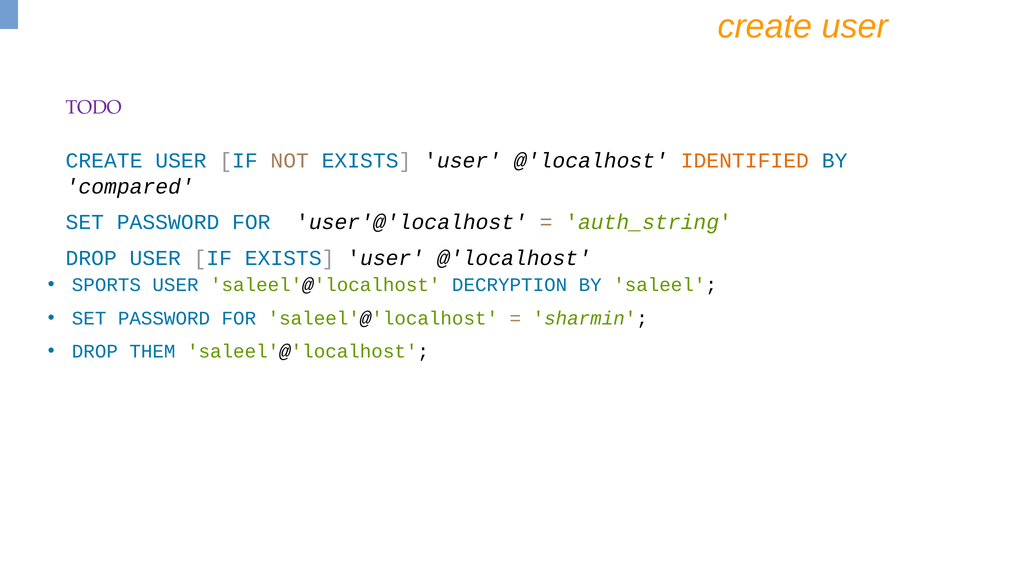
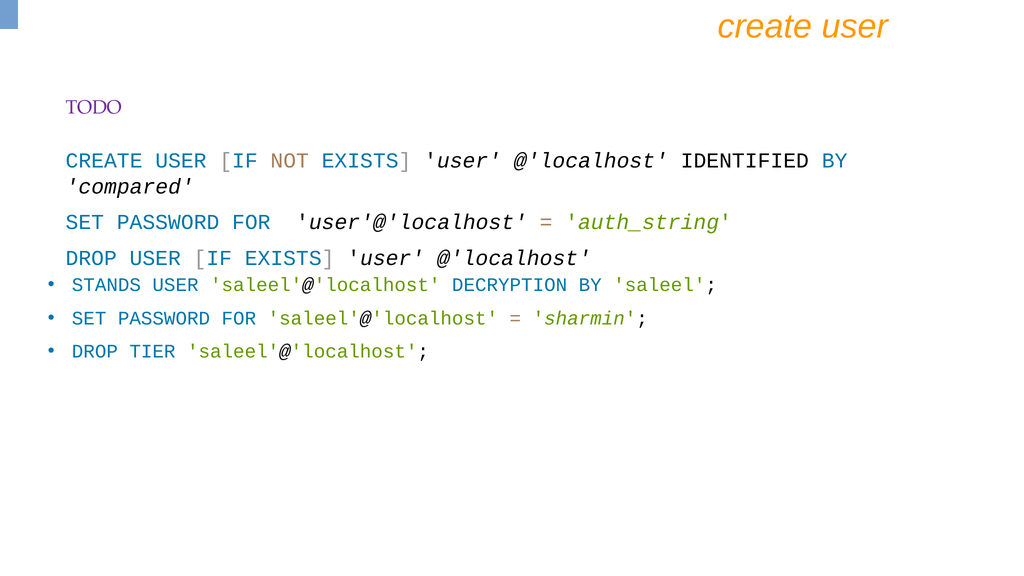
IDENTIFIED colour: orange -> black (745, 161)
SPORTS: SPORTS -> STANDS (106, 285)
THEM: THEM -> TIER (152, 352)
